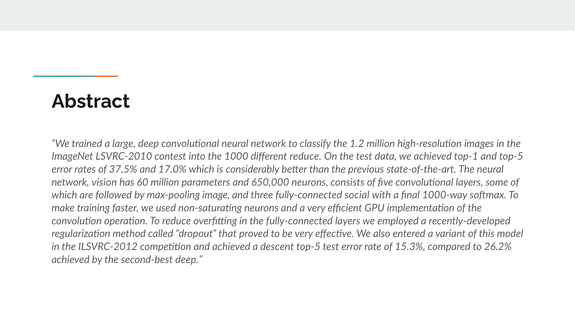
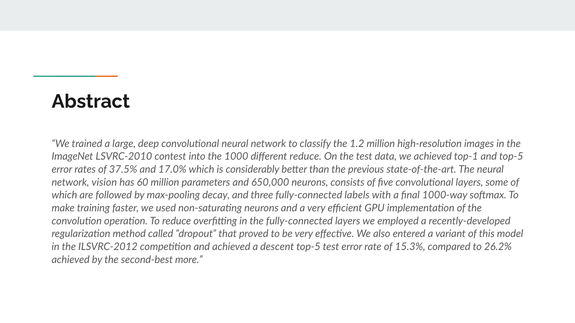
image: image -> decay (216, 195)
social: social -> labels (357, 195)
second-best deep: deep -> more (189, 260)
